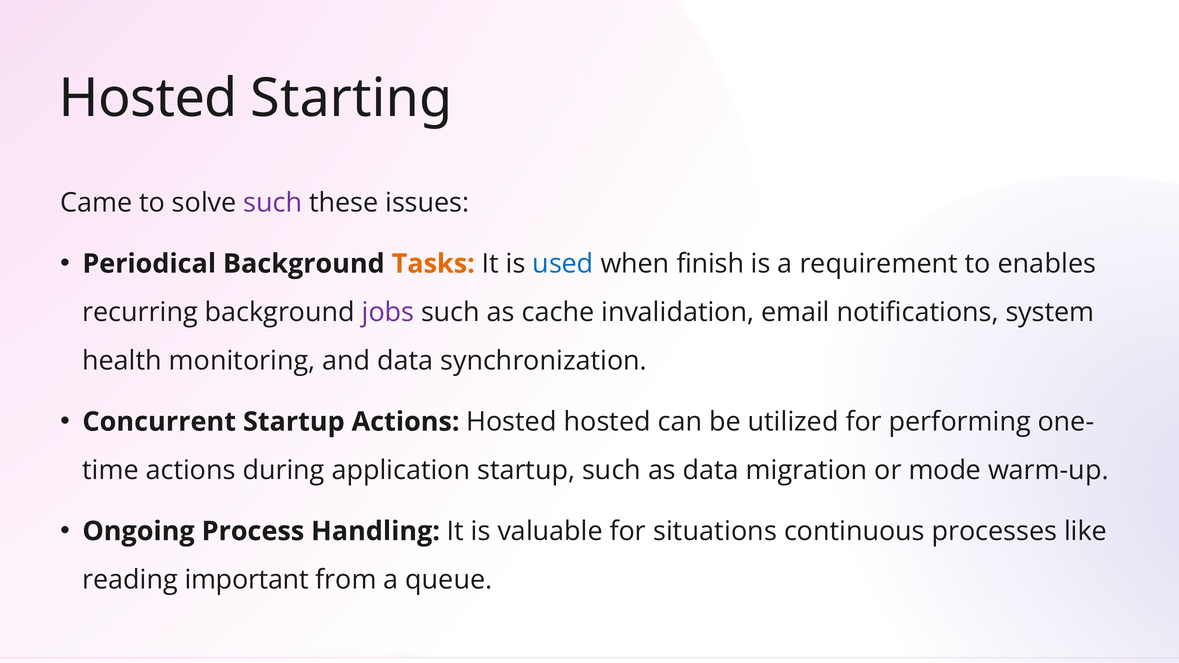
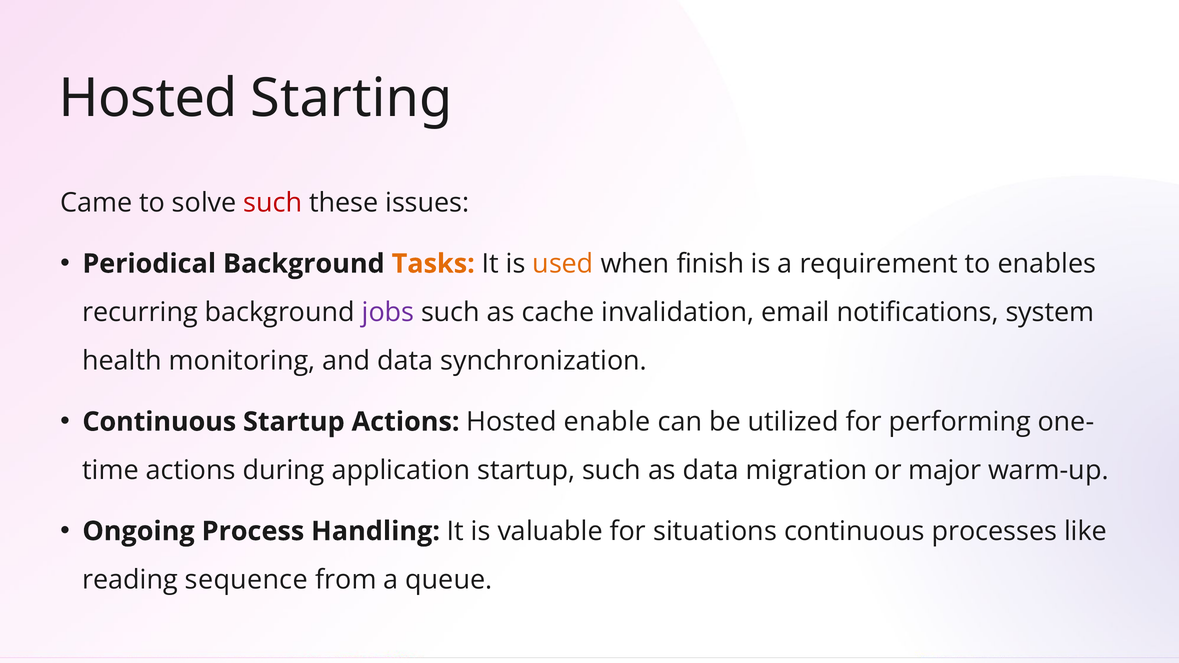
such colour: purple -> red (273, 203)
used colour: blue -> orange (563, 264)
Concurrent: Concurrent -> Continuous (159, 422)
Hosted hosted: hosted -> enable (607, 422)
mode: mode -> major (945, 470)
important: important -> sequence (246, 580)
